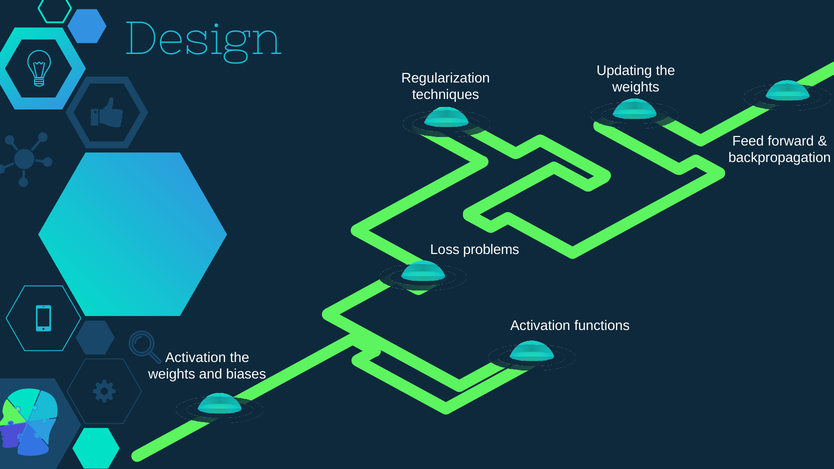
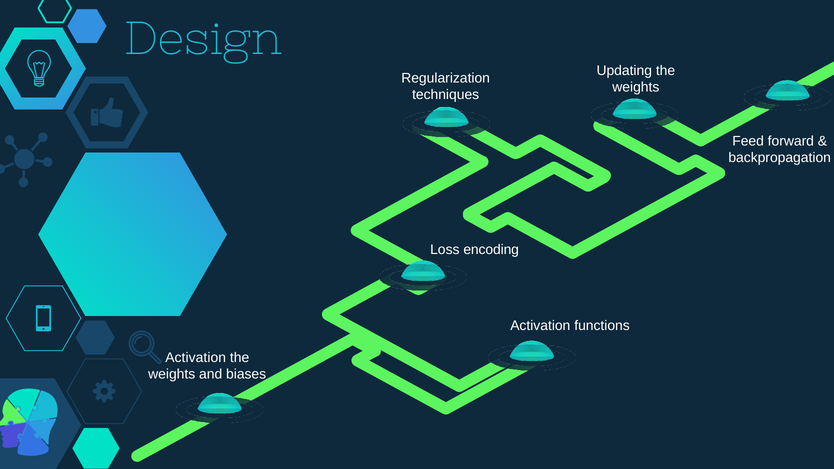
problems: problems -> encoding (491, 250)
